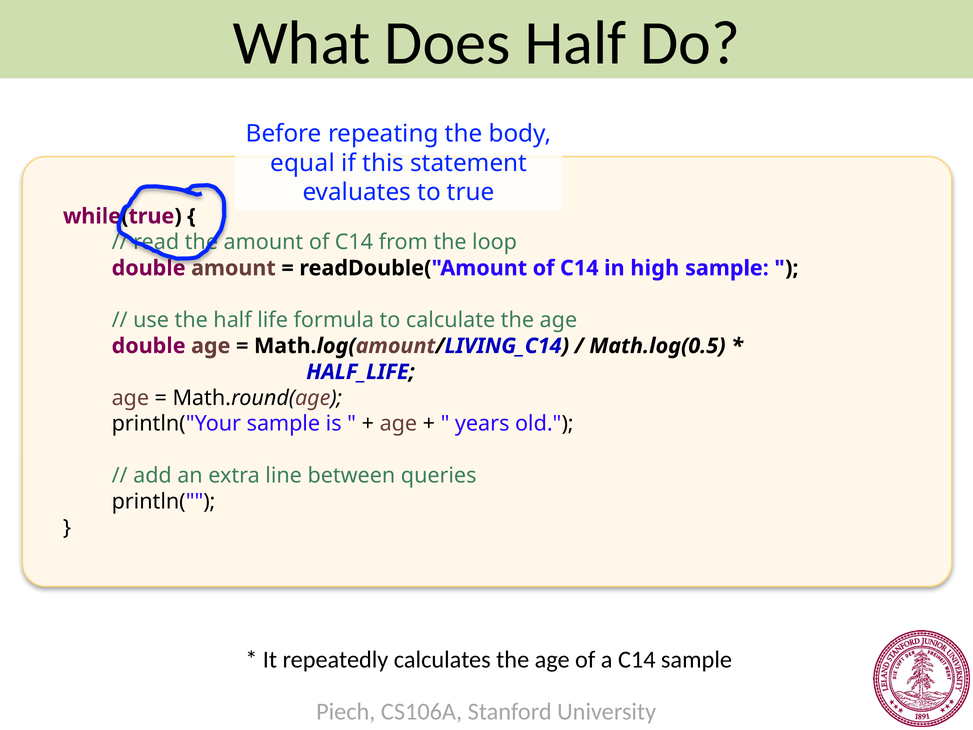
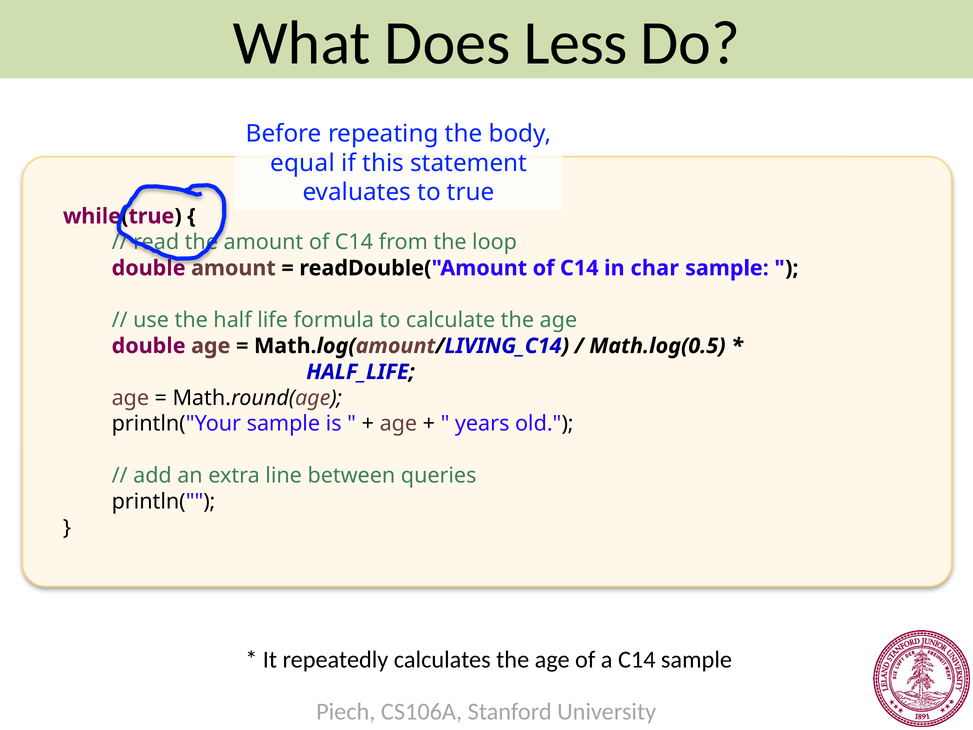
Does Half: Half -> Less (576, 43)
high: high -> char (655, 268)
